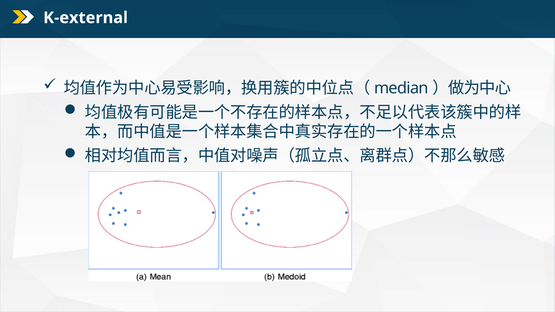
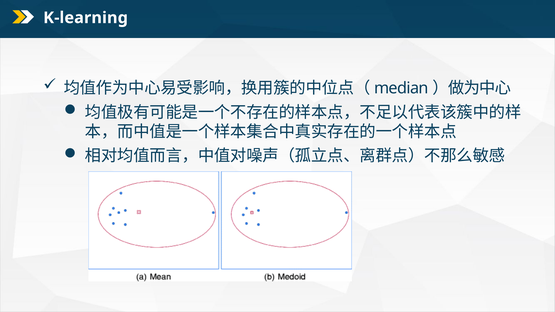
K-external: K-external -> K-learning (86, 18)
